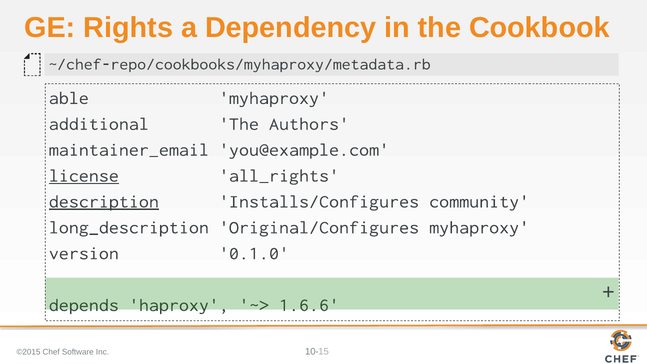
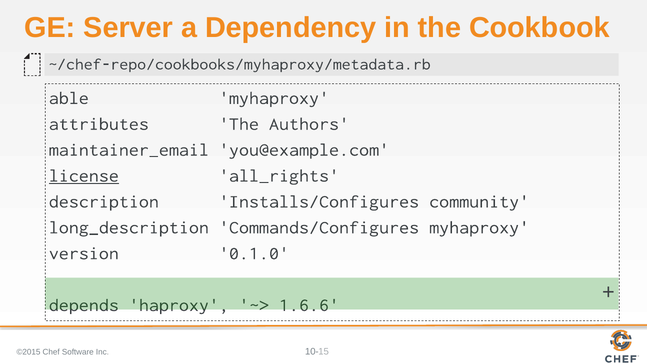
Rights: Rights -> Server (128, 28)
additional: additional -> attributes (99, 124)
description underline: present -> none (104, 201)
Original/Configures: Original/Configures -> Commands/Configures (319, 227)
